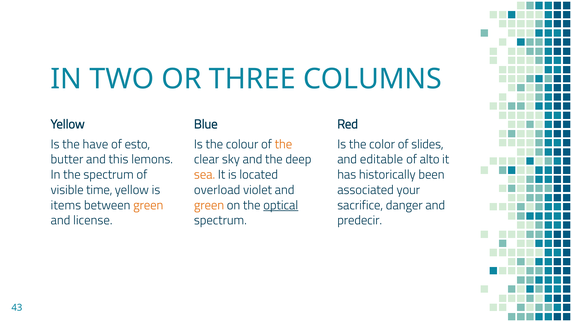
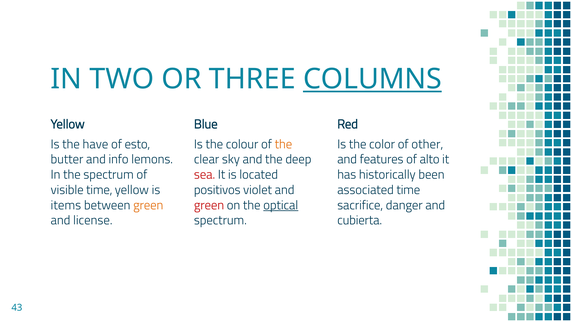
COLUMNS underline: none -> present (372, 79)
slides: slides -> other (427, 144)
this: this -> info (119, 159)
editable: editable -> features (382, 159)
sea colour: orange -> red (205, 175)
overload: overload -> positivos (217, 190)
associated your: your -> time (408, 190)
green colour: orange -> red (209, 205)
predecir: predecir -> cubierta (360, 220)
